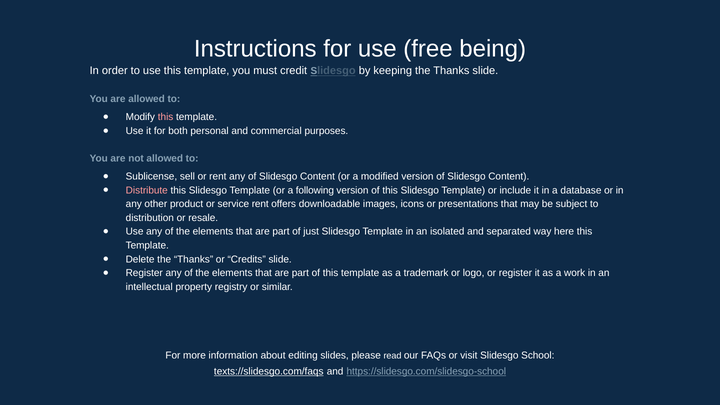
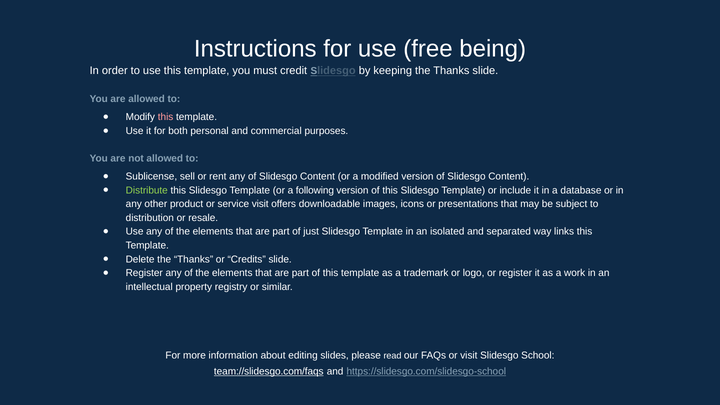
Distribute colour: pink -> light green (147, 190)
service rent: rent -> visit (260, 204)
here: here -> links (564, 232)
texts://slidesgo.com/faqs: texts://slidesgo.com/faqs -> team://slidesgo.com/faqs (269, 372)
